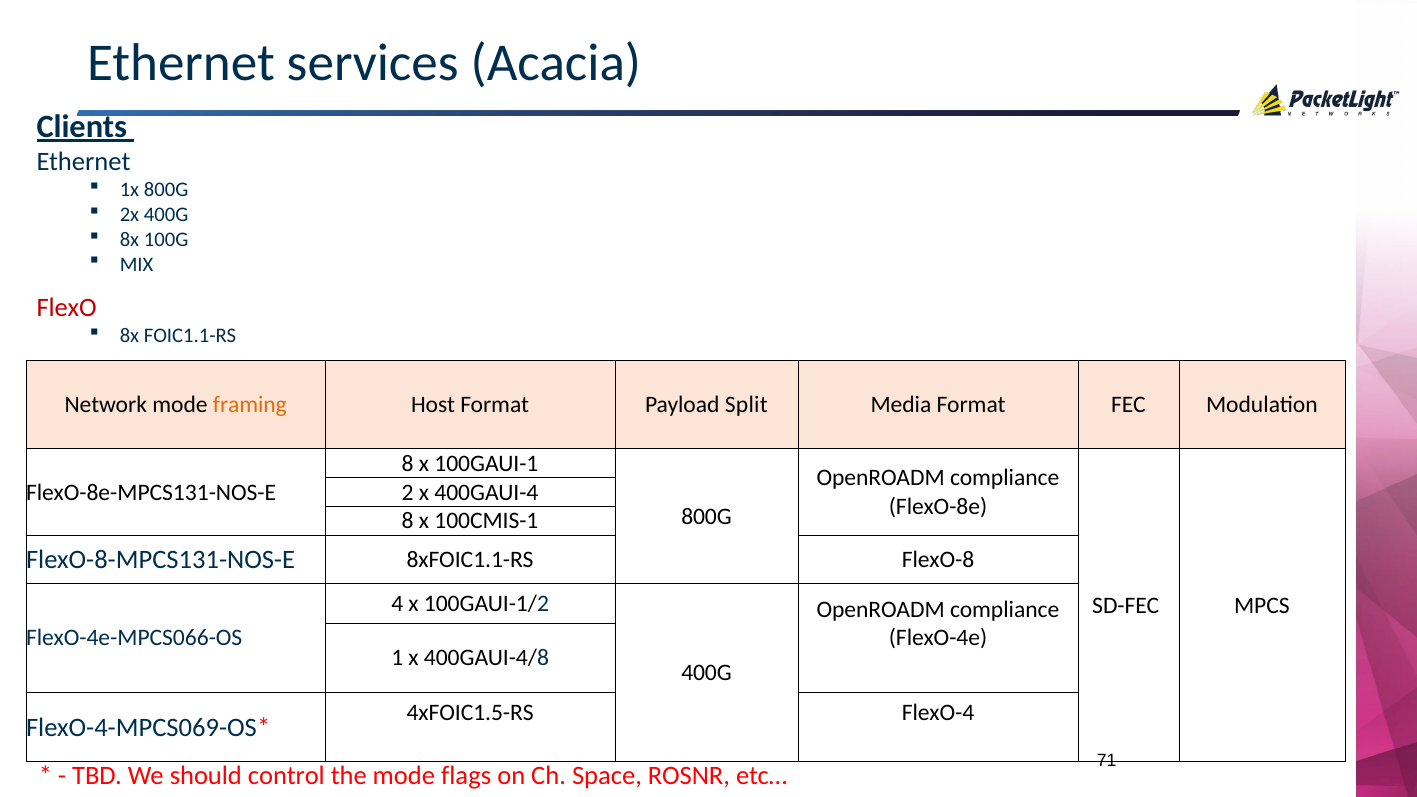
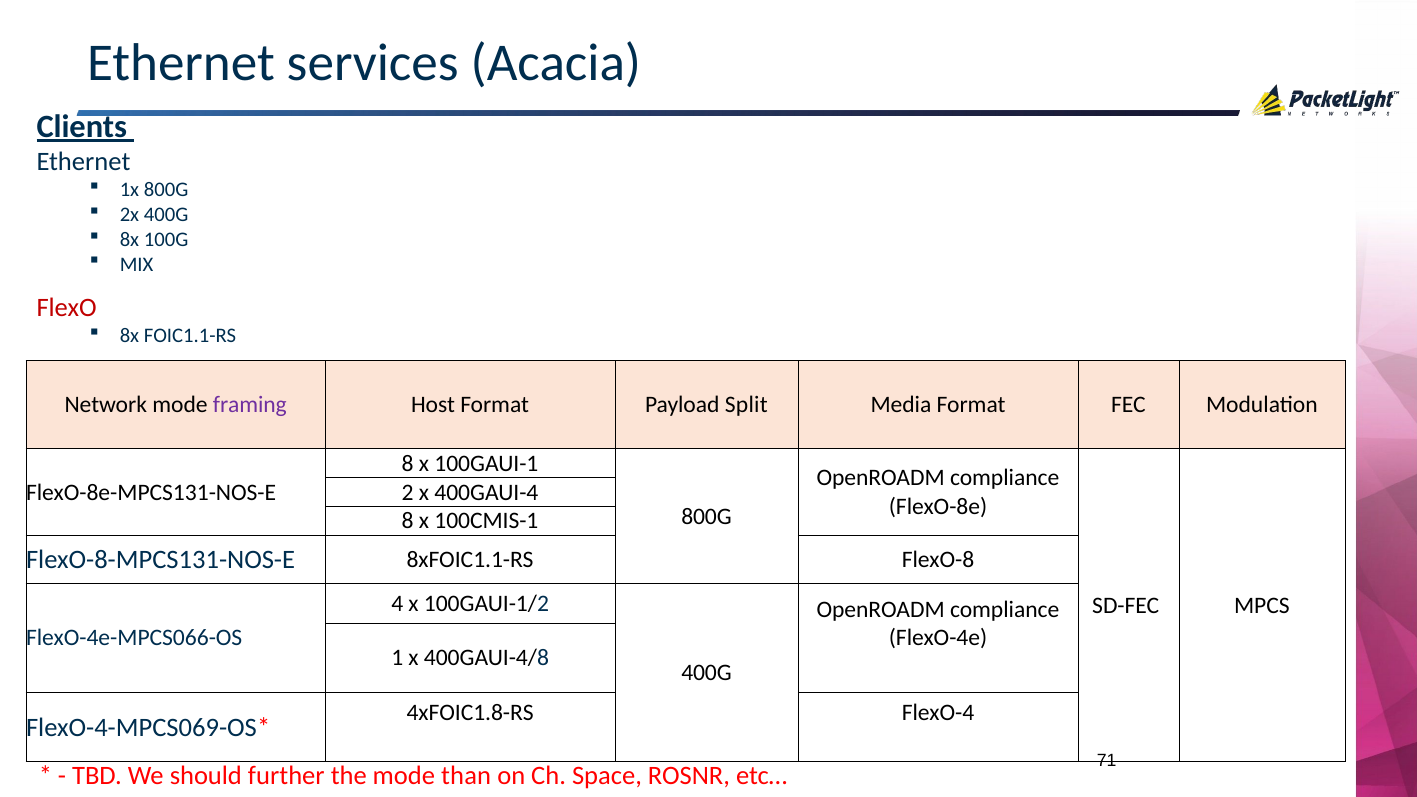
framing colour: orange -> purple (250, 405)
4xFOIC1.5-RS: 4xFOIC1.5-RS -> 4xFOIC1.8-RS (470, 713)
control: control -> further (286, 776)
flags: flags -> than (466, 776)
